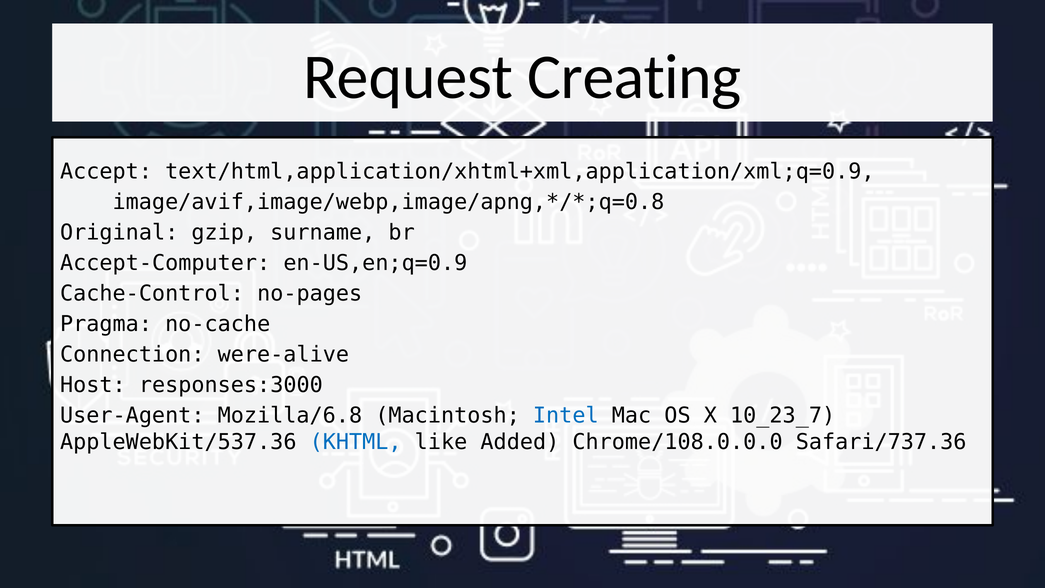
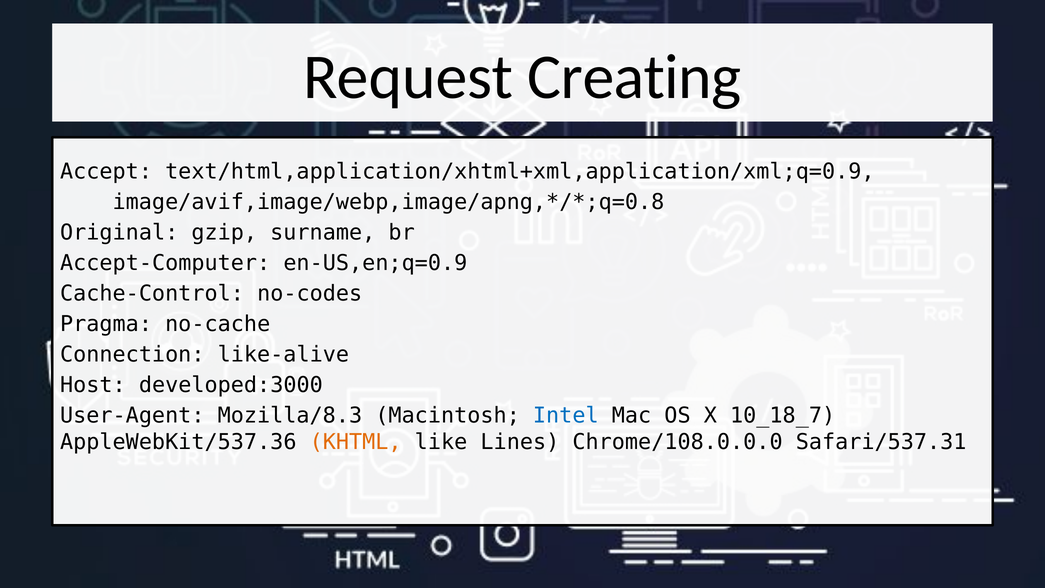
no-pages: no-pages -> no-codes (310, 293)
were-alive: were-alive -> like-alive (283, 354)
responses:3000: responses:3000 -> developed:3000 (231, 385)
Mozilla/6.8: Mozilla/6.8 -> Mozilla/8.3 (290, 416)
10_23_7: 10_23_7 -> 10_18_7 (783, 416)
KHTML colour: blue -> orange (356, 442)
Added: Added -> Lines (520, 442)
Safari/737.36: Safari/737.36 -> Safari/537.31 (881, 442)
